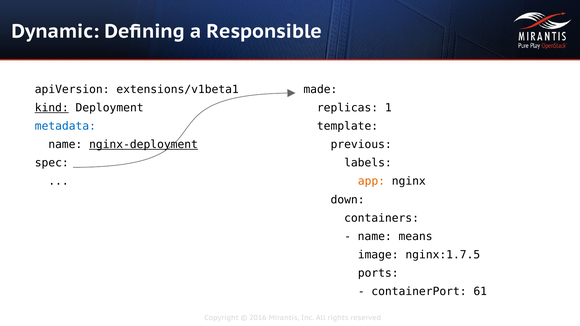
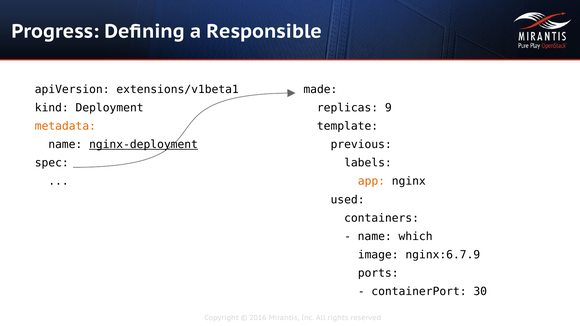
Dynamic: Dynamic -> Progress (55, 31)
kind underline: present -> none (52, 108)
1: 1 -> 9 (388, 108)
metadata colour: blue -> orange (65, 126)
down: down -> used (348, 200)
means: means -> which (416, 237)
nginx:1.7.5: nginx:1.7.5 -> nginx:6.7.9 (443, 255)
61: 61 -> 30 (480, 292)
